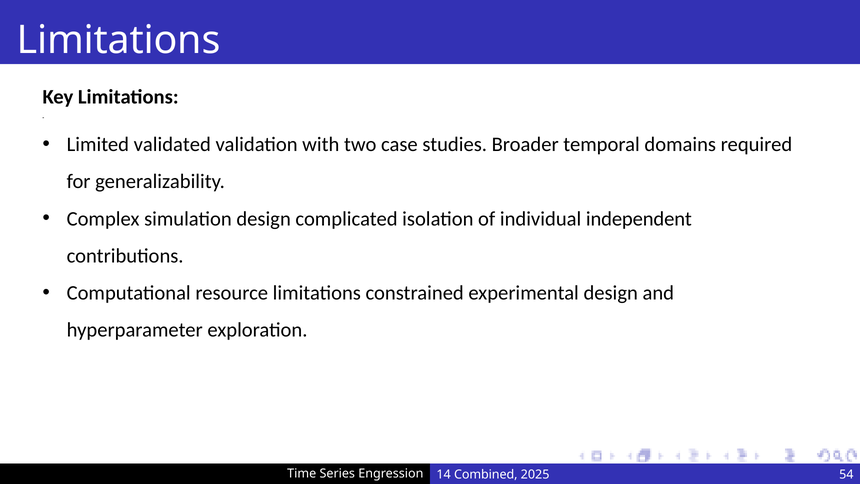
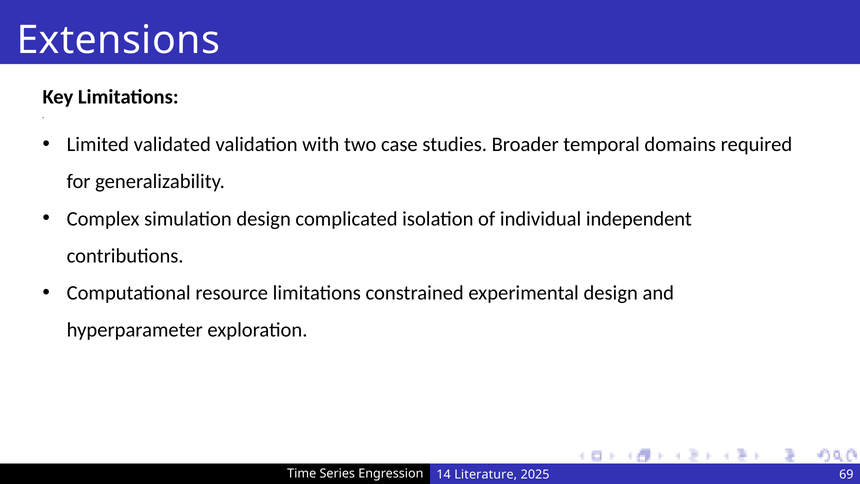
Limitations: Limitations -> Extensions (118, 40)
Combined: Combined -> Literature (486, 474)
54: 54 -> 69 (846, 474)
